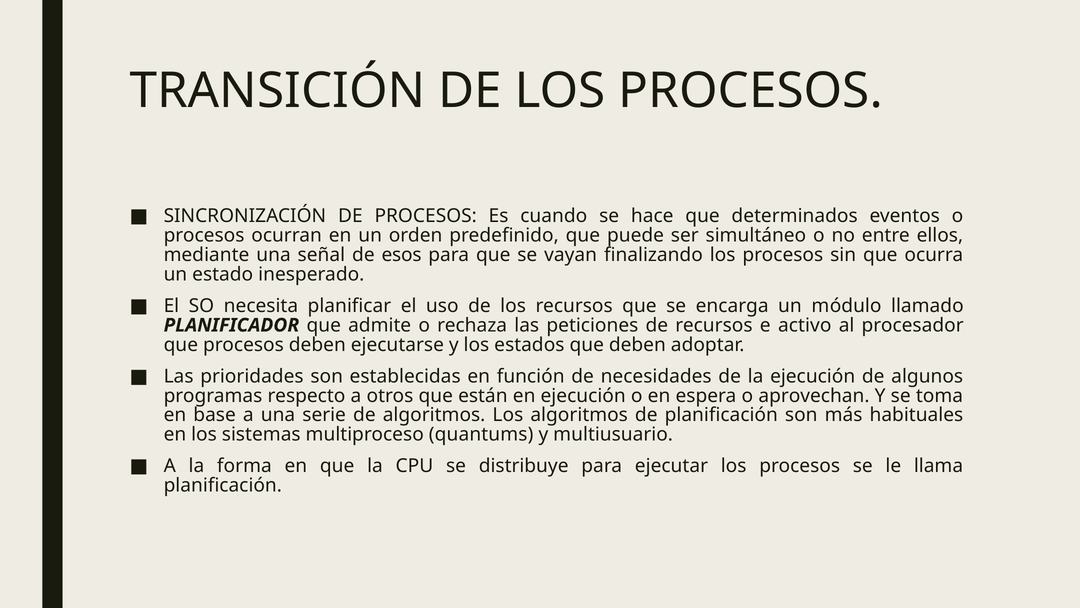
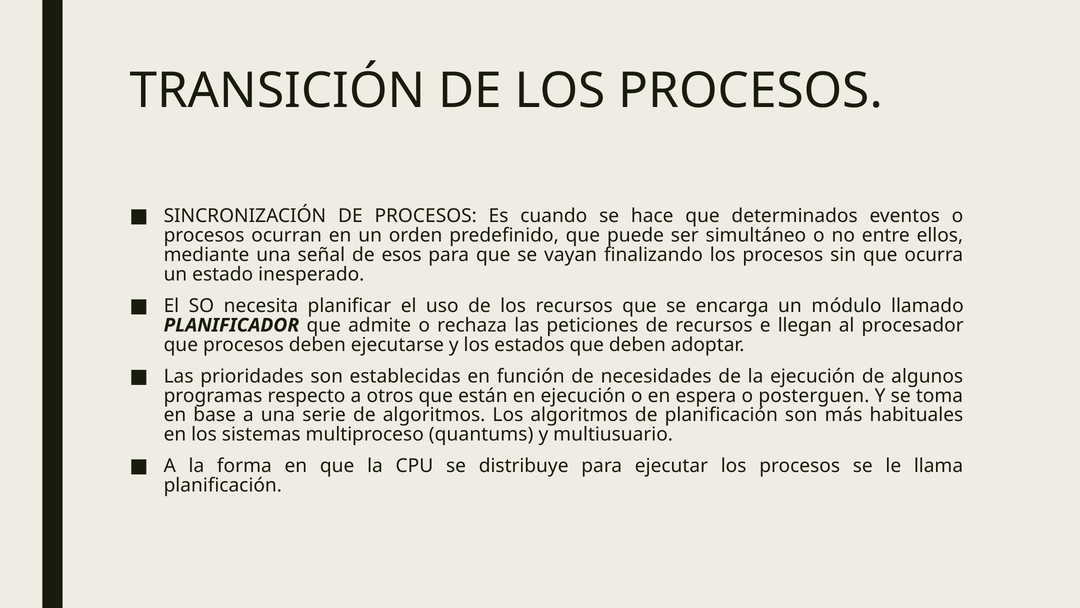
activo: activo -> llegan (805, 325)
aprovechan: aprovechan -> posterguen (814, 395)
